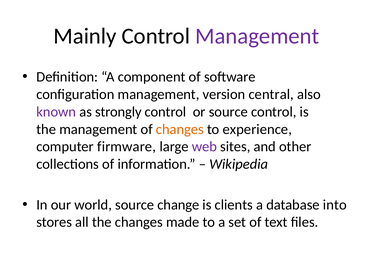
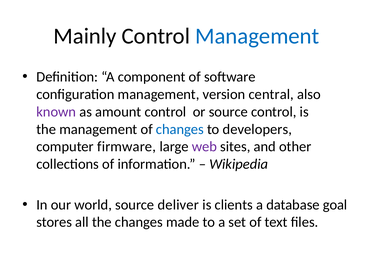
Management colour: purple -> blue (257, 36)
strongly: strongly -> amount (118, 112)
changes colour: orange -> blue (180, 129)
experience: experience -> developers (257, 129)
change: change -> deliver (178, 205)
into: into -> goal (335, 205)
